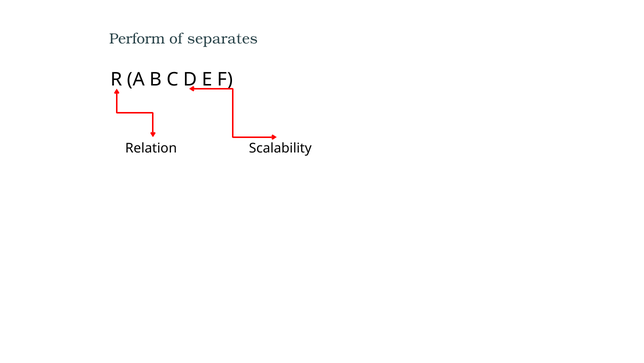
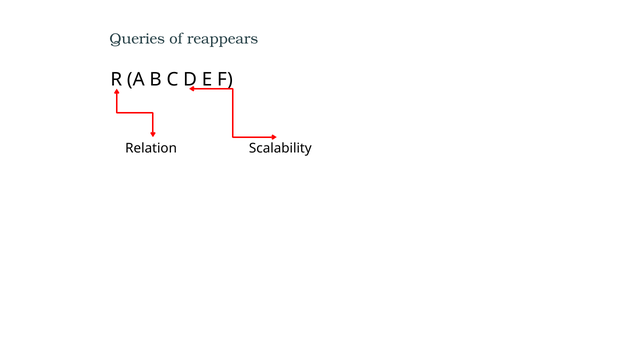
Perform: Perform -> Queries (137, 39)
separates: separates -> reappears (223, 39)
